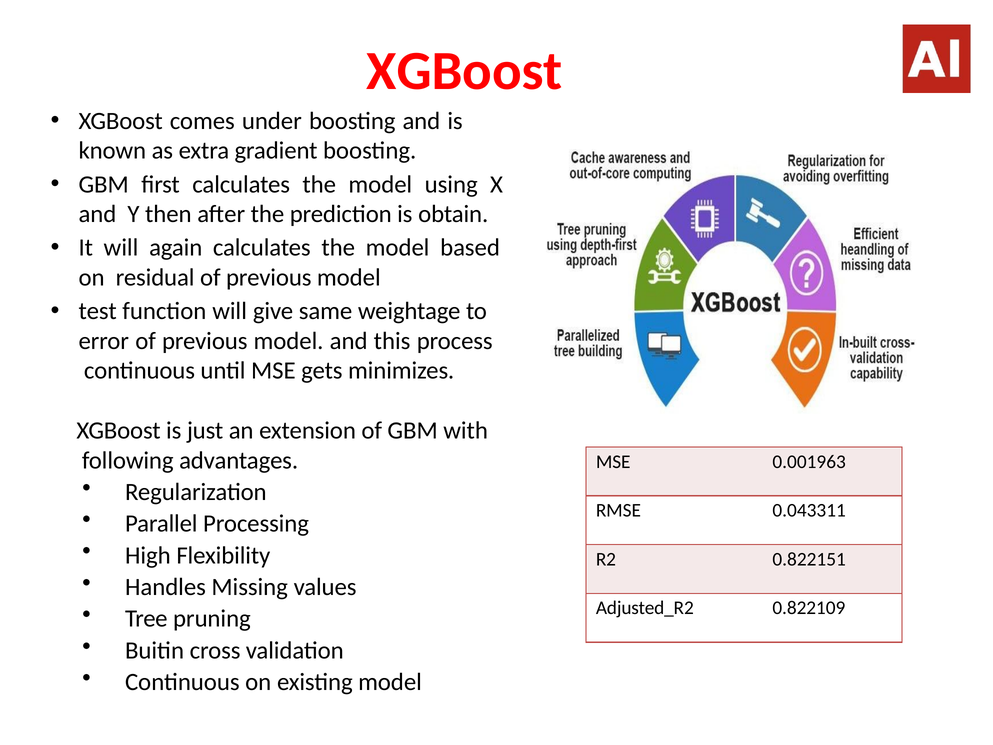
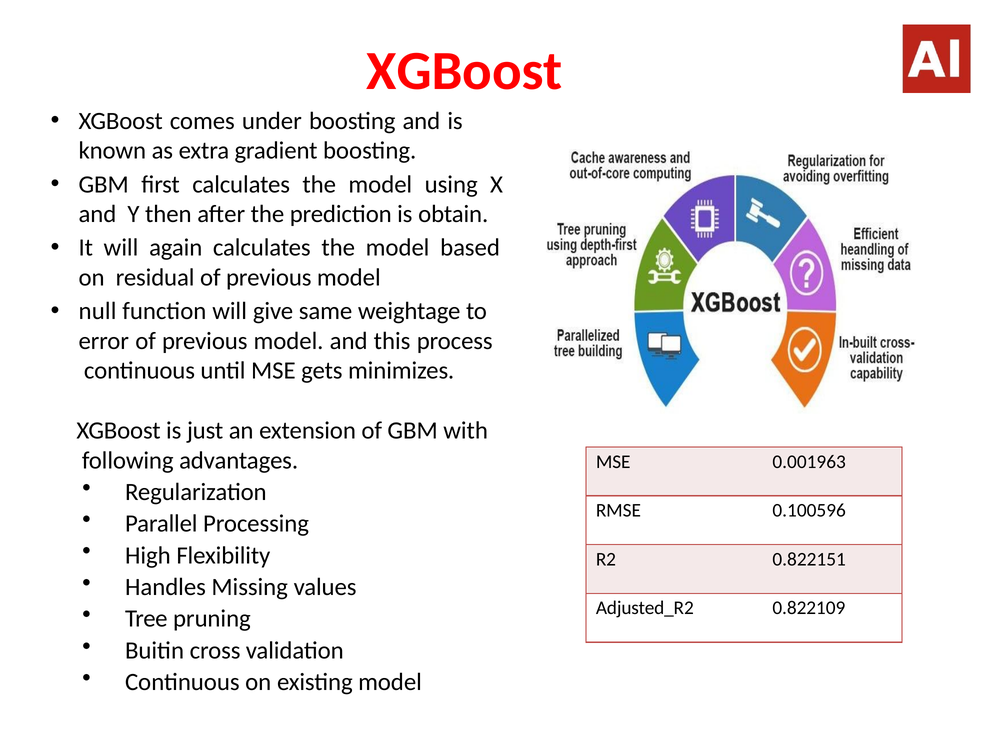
test: test -> null (98, 311)
0.043311: 0.043311 -> 0.100596 (809, 510)
